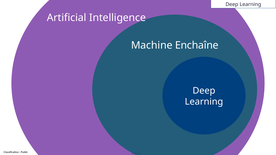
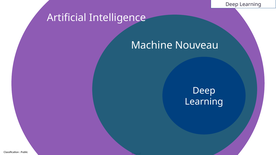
Enchaîne: Enchaîne -> Nouveau (197, 45)
